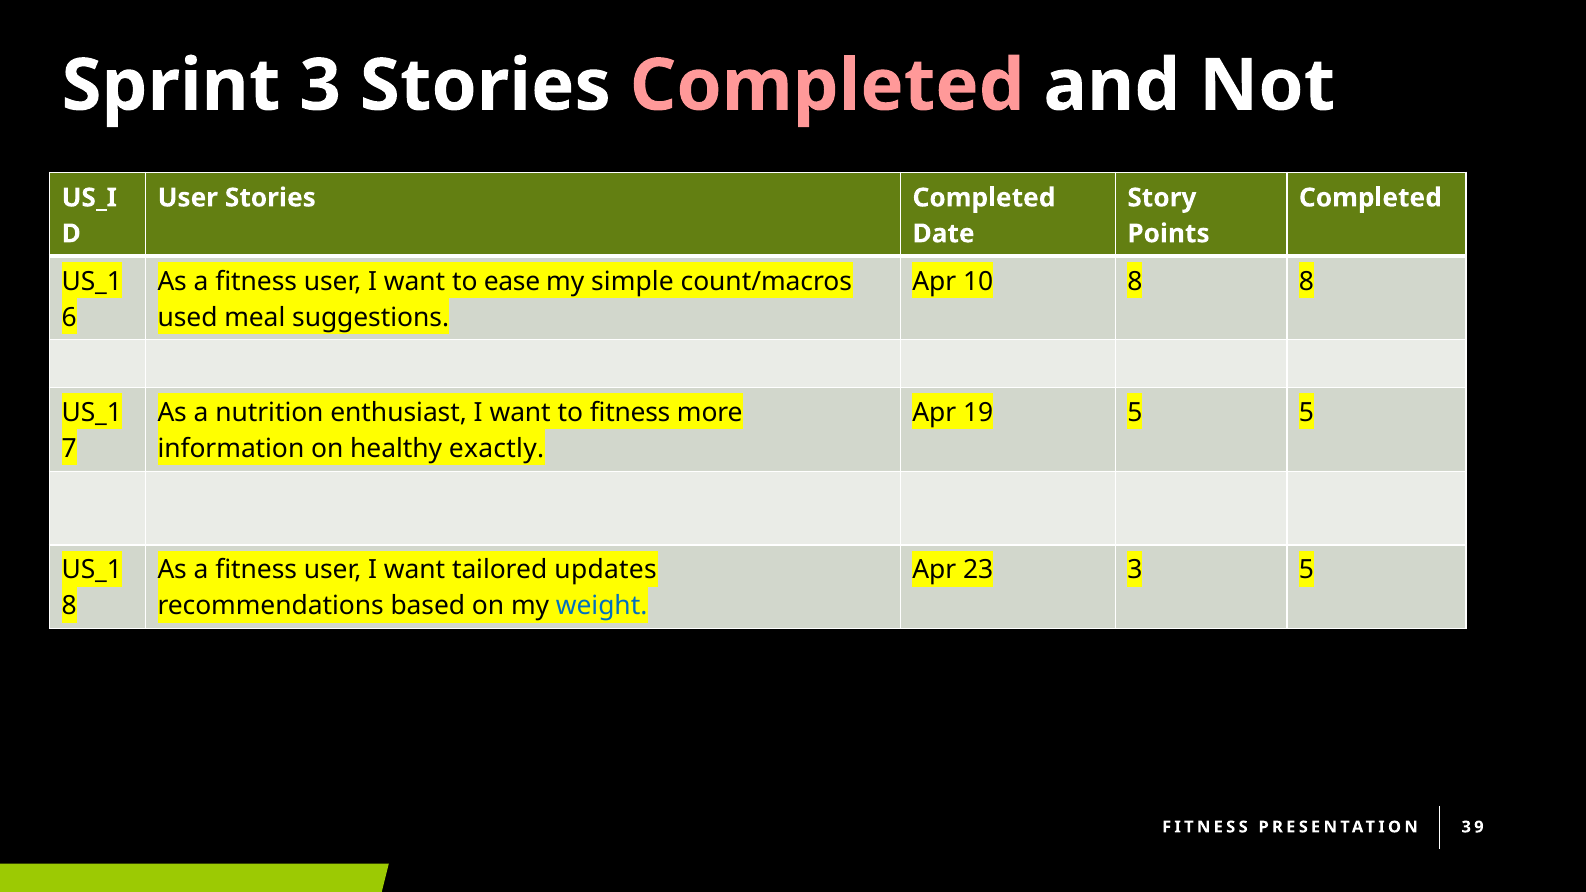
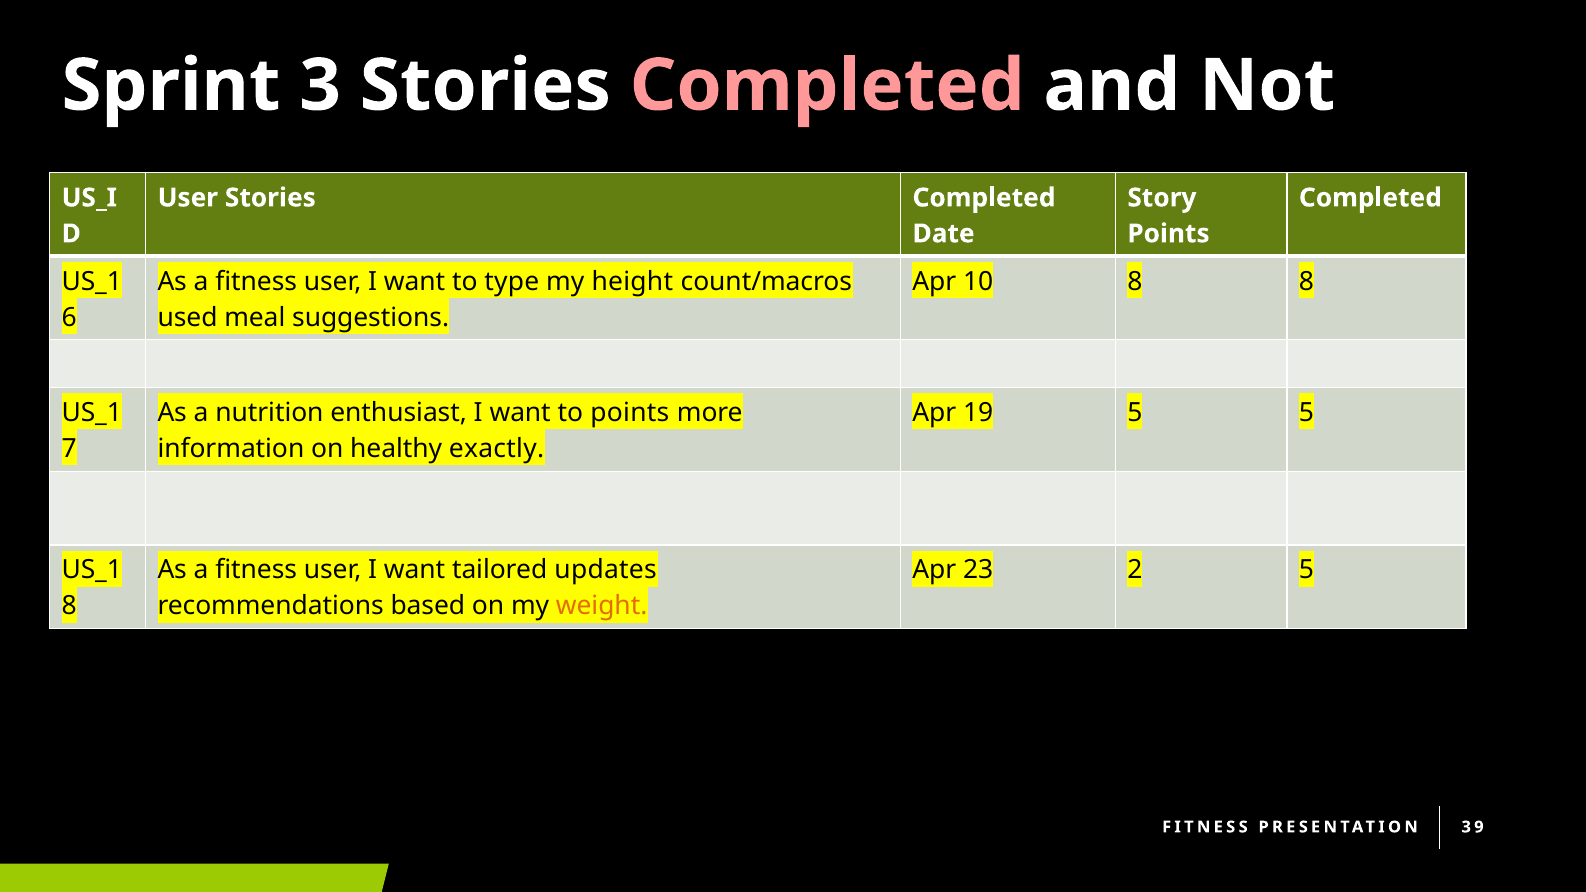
ease: ease -> type (512, 281)
simple: simple -> height (632, 281)
to fitness: fitness -> points (630, 413)
23 3: 3 -> 2 (1135, 570)
weight colour: blue -> orange (602, 606)
